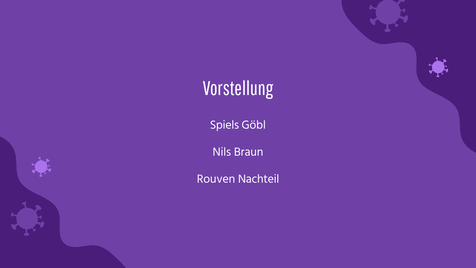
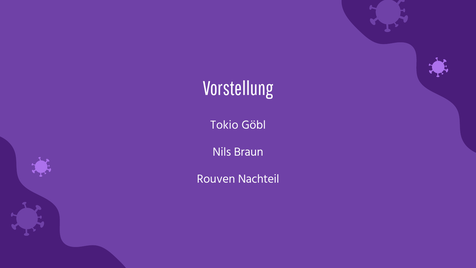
Spiels: Spiels -> Tokio (224, 125)
